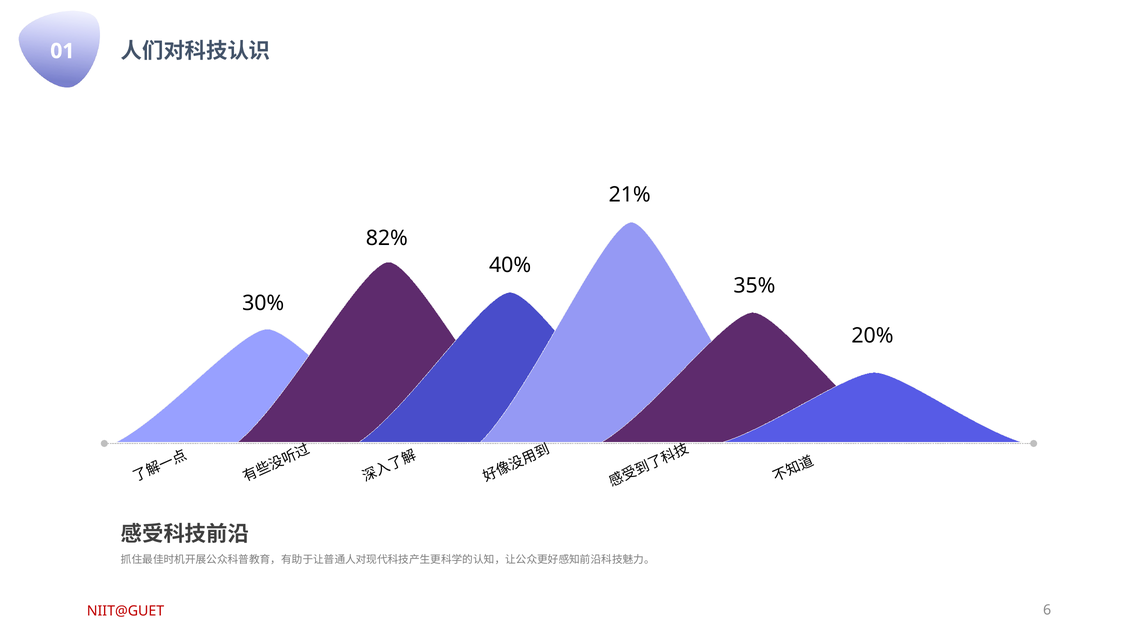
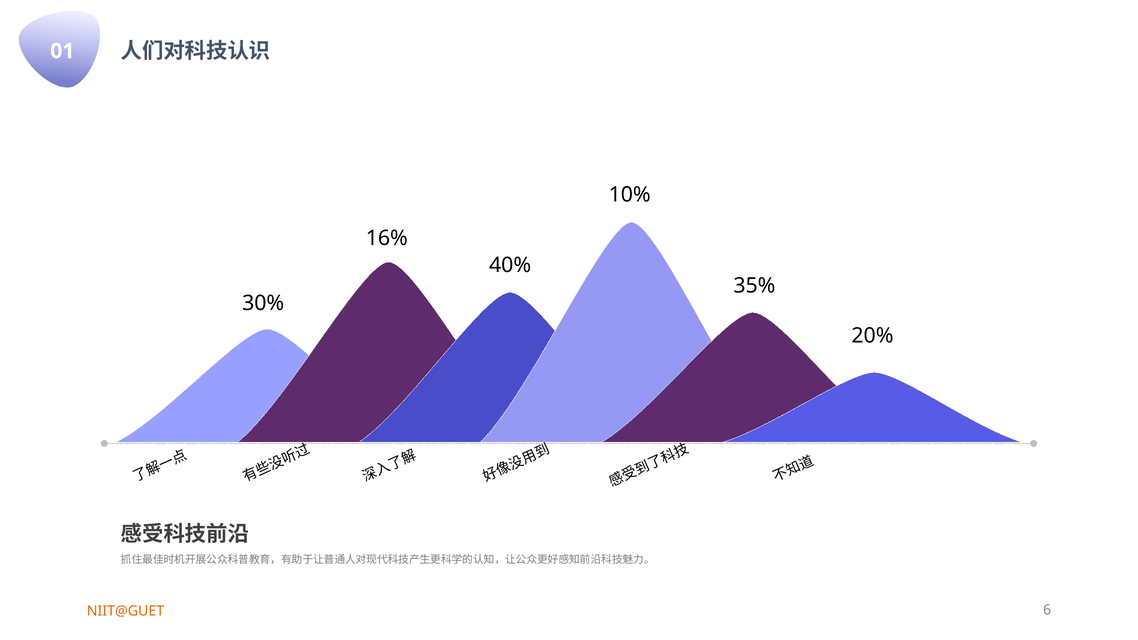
21%: 21% -> 10% (630, 195)
82%: 82% -> 16% (387, 238)
NIIT@GUET colour: red -> orange (125, 611)
